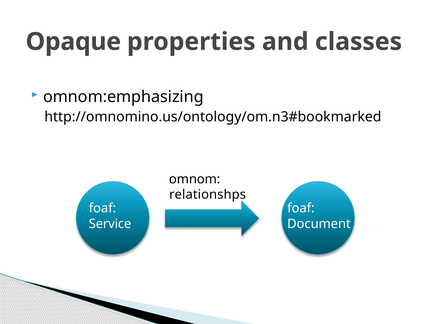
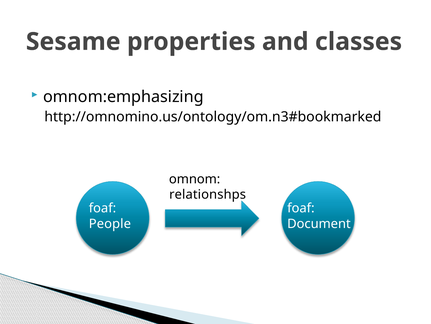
Opaque: Opaque -> Sesame (73, 42)
Service: Service -> People (110, 223)
